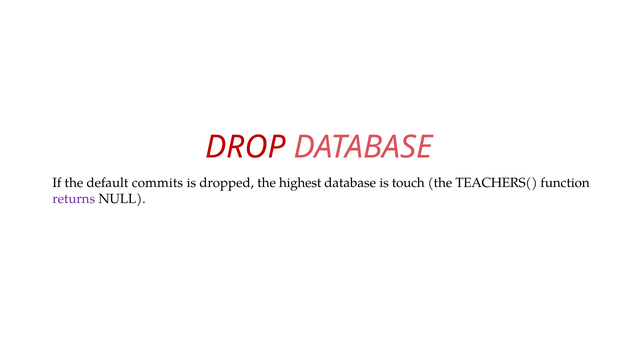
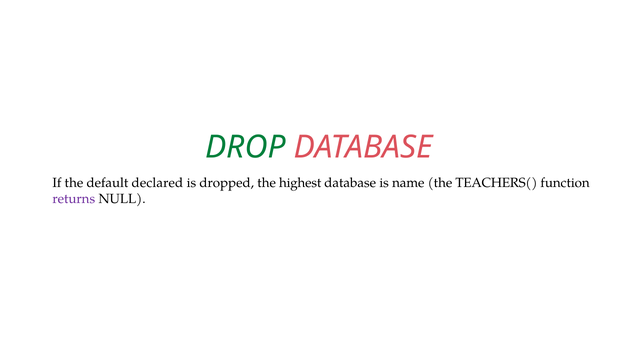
DROP colour: red -> green (245, 147)
commits: commits -> declared (157, 183)
touch: touch -> name (408, 183)
